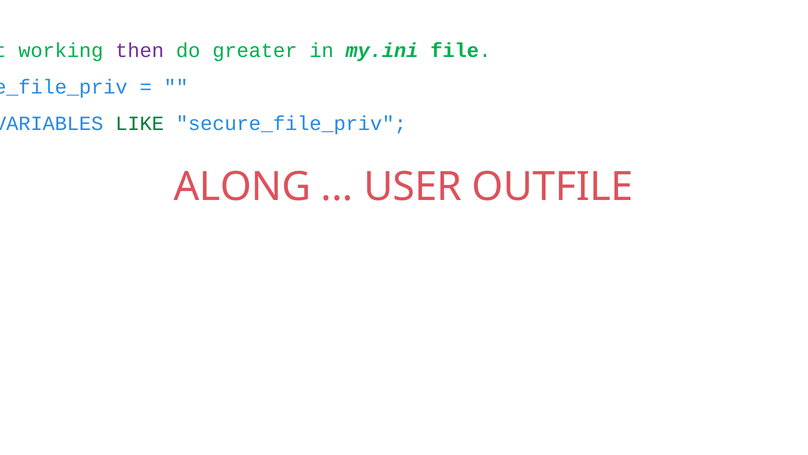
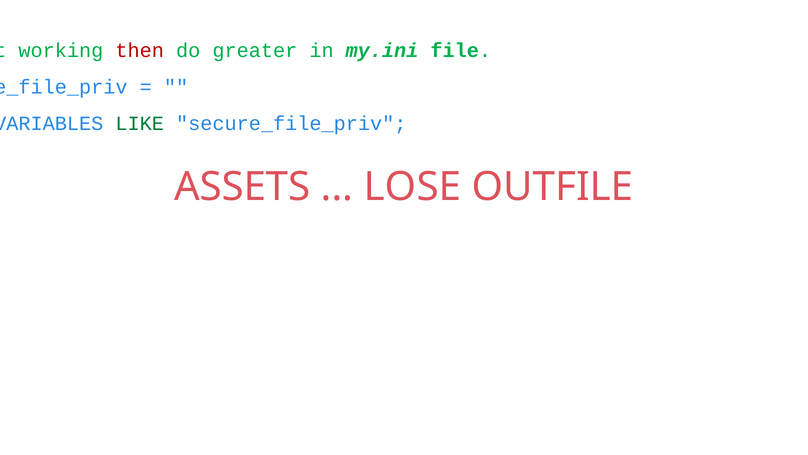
then colour: purple -> red (140, 51)
ALONG: ALONG -> ASSETS (242, 187)
USER: USER -> LOSE (412, 187)
